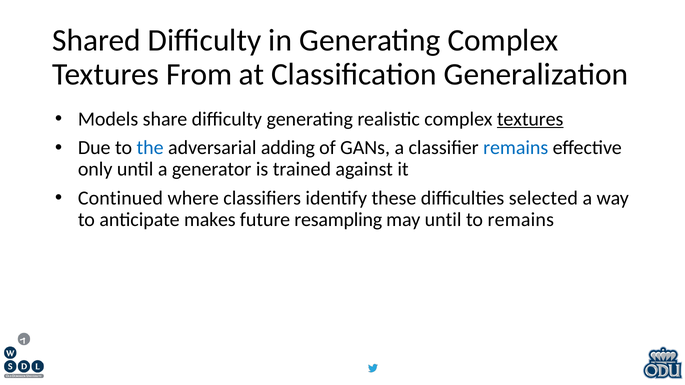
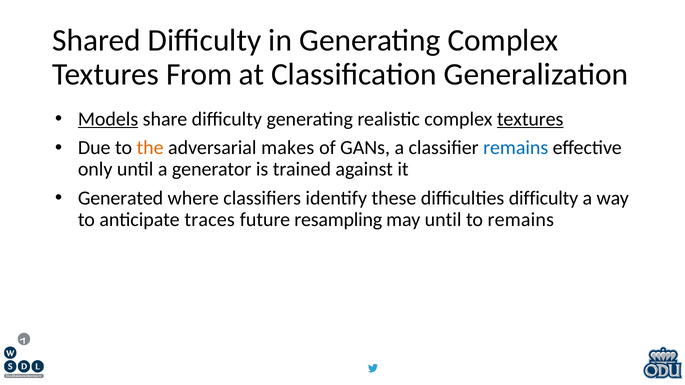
Models underline: none -> present (108, 119)
the colour: blue -> orange (150, 148)
adding: adding -> makes (288, 148)
Continued: Continued -> Generated (121, 198)
difficulties selected: selected -> difficulty (544, 198)
makes: makes -> traces (210, 220)
